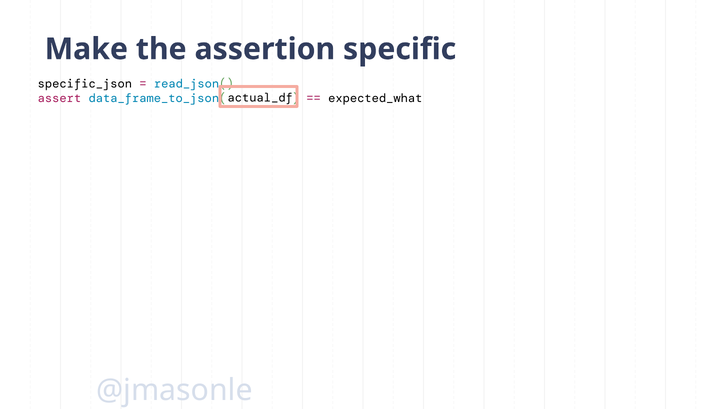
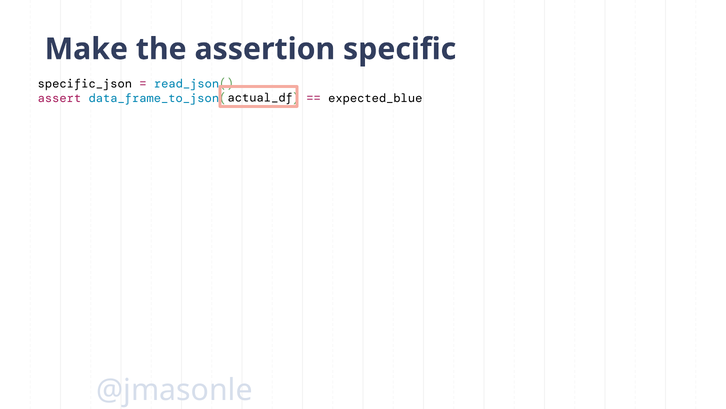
expected_what: expected_what -> expected_blue (375, 98)
